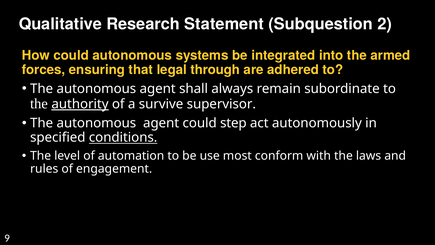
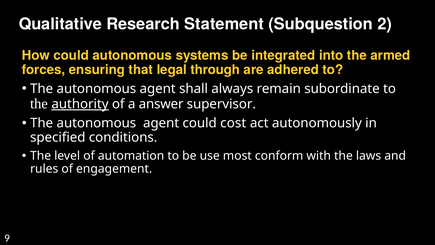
survive: survive -> answer (161, 104)
step: step -> cost (233, 123)
conditions underline: present -> none (123, 137)
